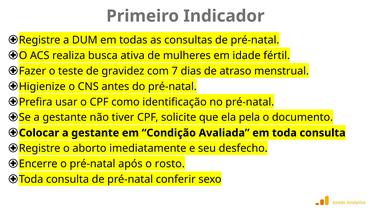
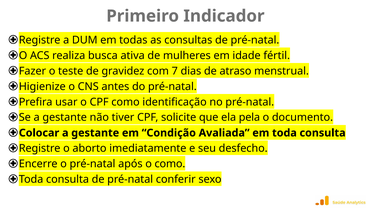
o rosto: rosto -> como (170, 164)
